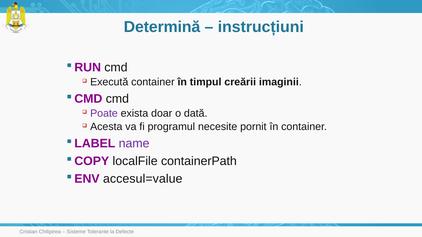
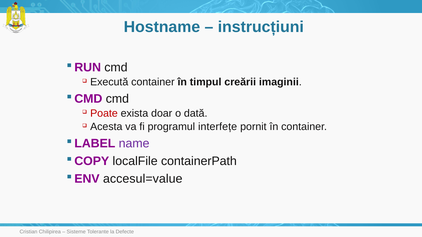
Determină: Determină -> Hostname (162, 27)
Poate colour: purple -> red (104, 113)
necesite: necesite -> interfețe (218, 127)
